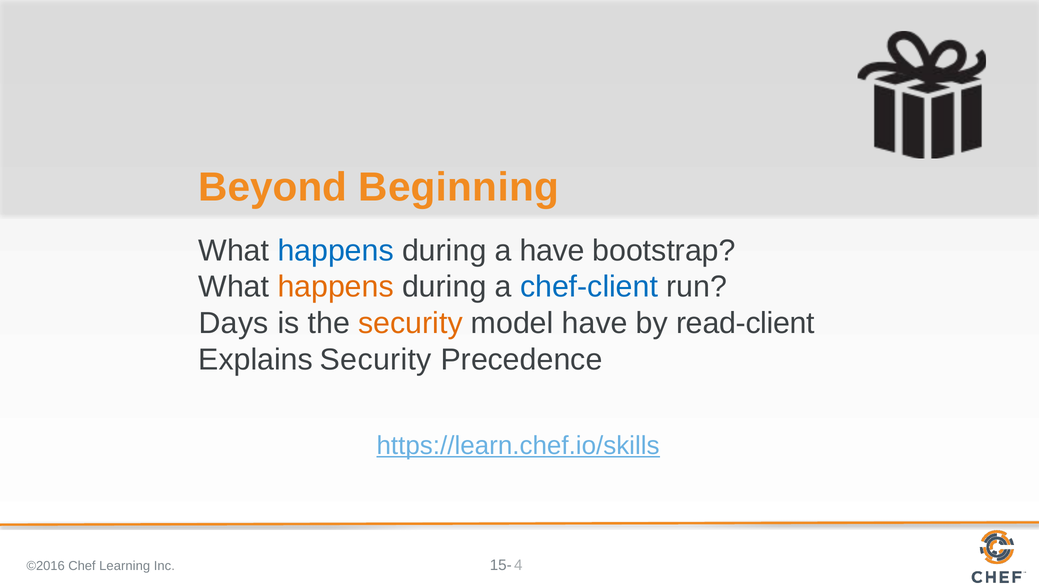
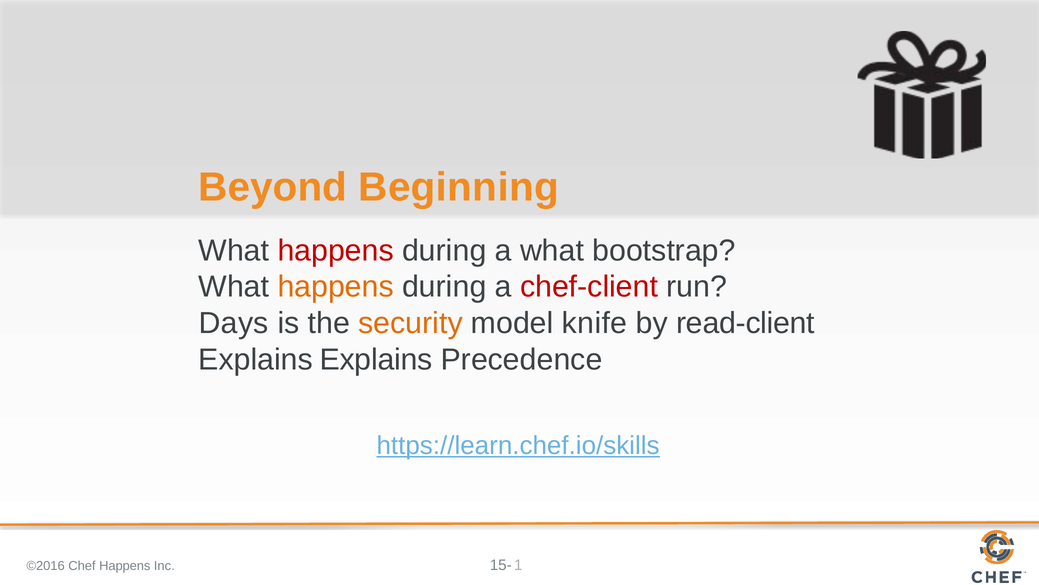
happens colour: blue -> red (336, 250)
a have: have -> what (552, 250)
chef-client colour: blue -> red (589, 287)
model have: have -> knife (595, 323)
Explains Security: Security -> Explains (376, 359)
Chef Learning: Learning -> Happens (125, 565)
4: 4 -> 1 (518, 565)
